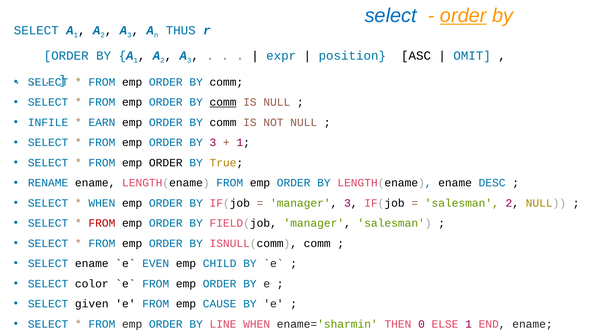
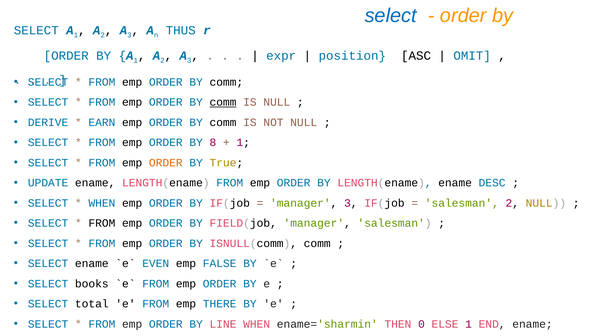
order underline: present -> none (463, 16)
INFILE: INFILE -> DERIVE (48, 123)
BY 3: 3 -> 8 (213, 143)
ORDER colour: black -> orange (166, 163)
RENAME: RENAME -> UPDATE (48, 183)
FROM colour: red -> black (102, 223)
CHILD: CHILD -> FALSE (220, 264)
color: color -> books (92, 284)
given: given -> total (92, 304)
CAUSE: CAUSE -> THERE (220, 304)
